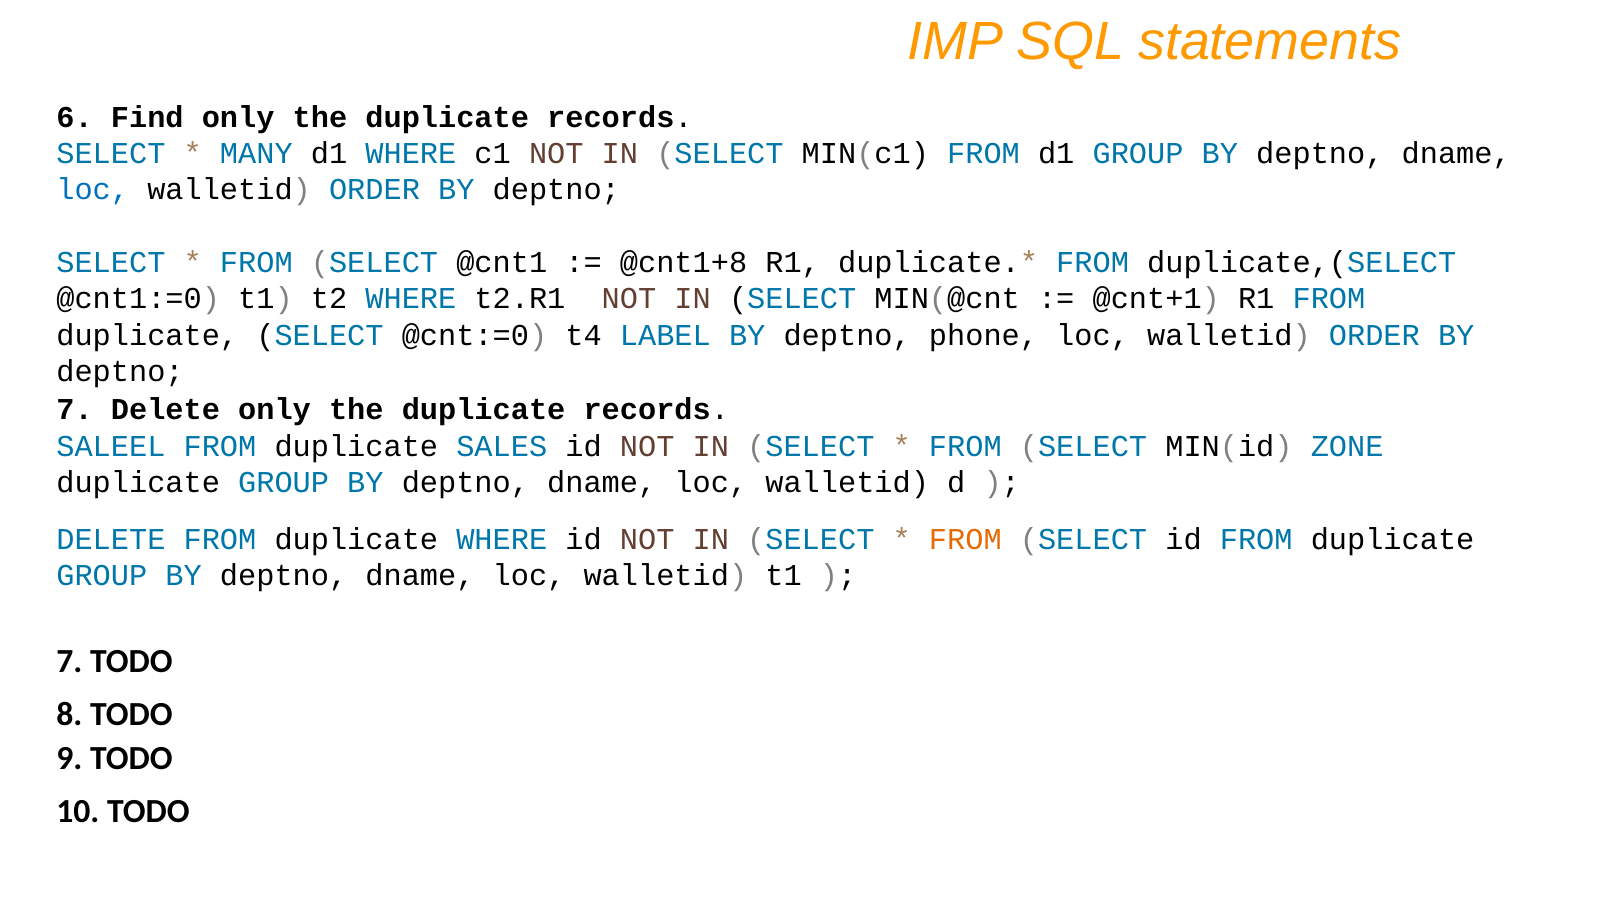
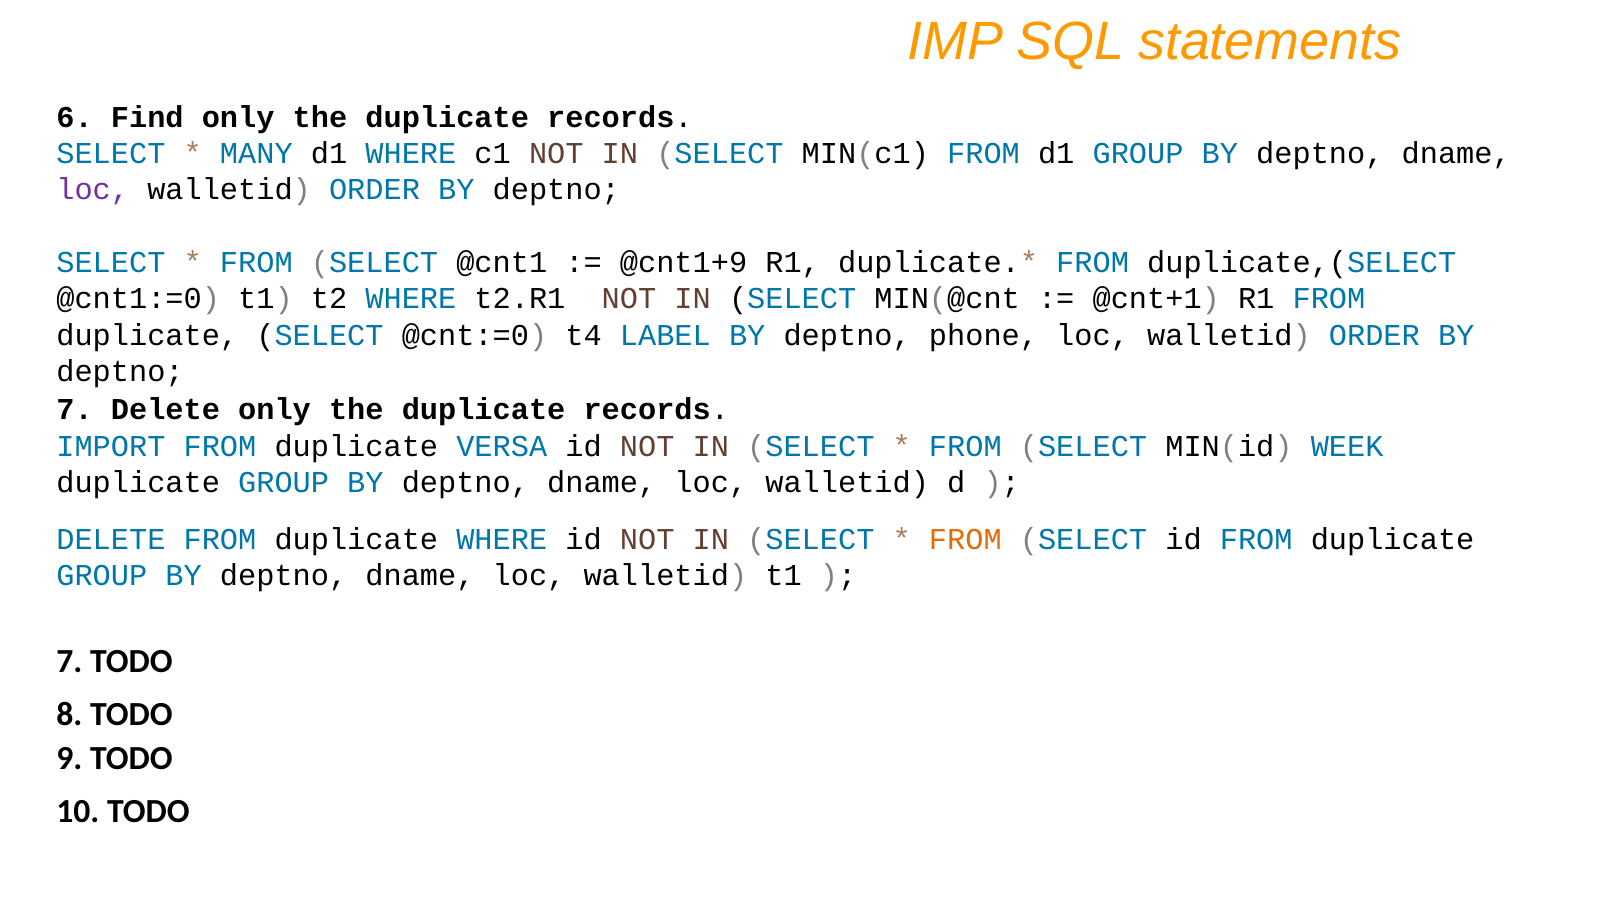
loc colour: blue -> purple (93, 190)
@cnt1+8: @cnt1+8 -> @cnt1+9 (684, 263)
SALEEL: SALEEL -> IMPORT (111, 446)
SALES: SALES -> VERSA (502, 446)
ZONE: ZONE -> WEEK (1347, 446)
